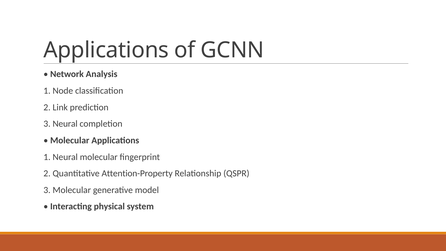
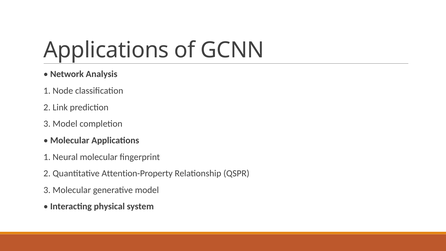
3 Neural: Neural -> Model (65, 124)
